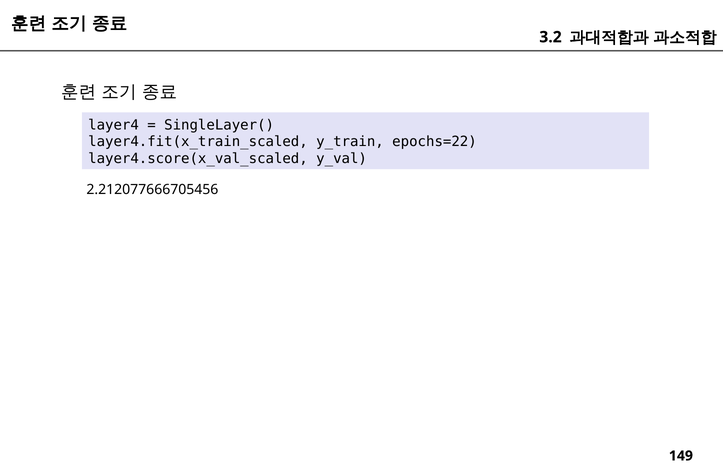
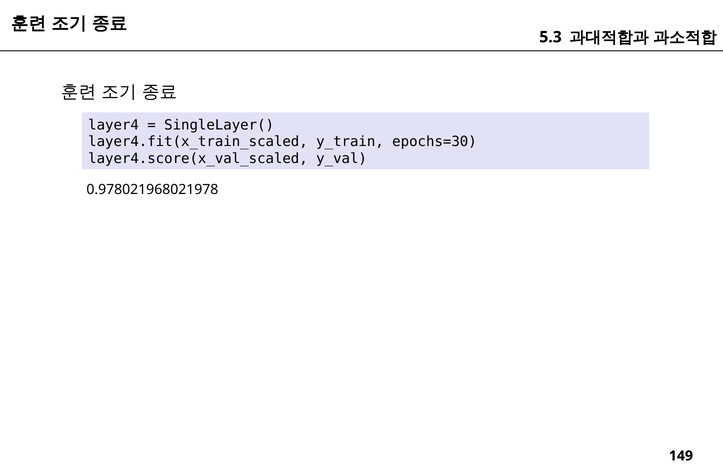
3.2: 3.2 -> 5.3 (551, 37)
epochs=22: epochs=22 -> epochs=30 (435, 142)
2.212077666705456: 2.212077666705456 -> 0.978021968021978 (152, 190)
